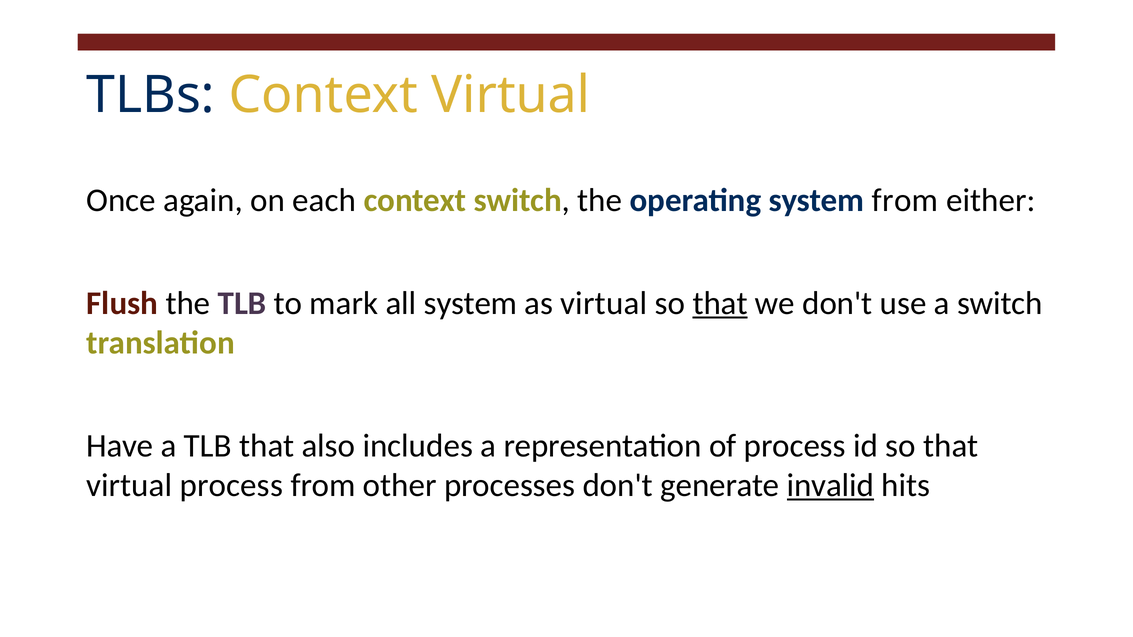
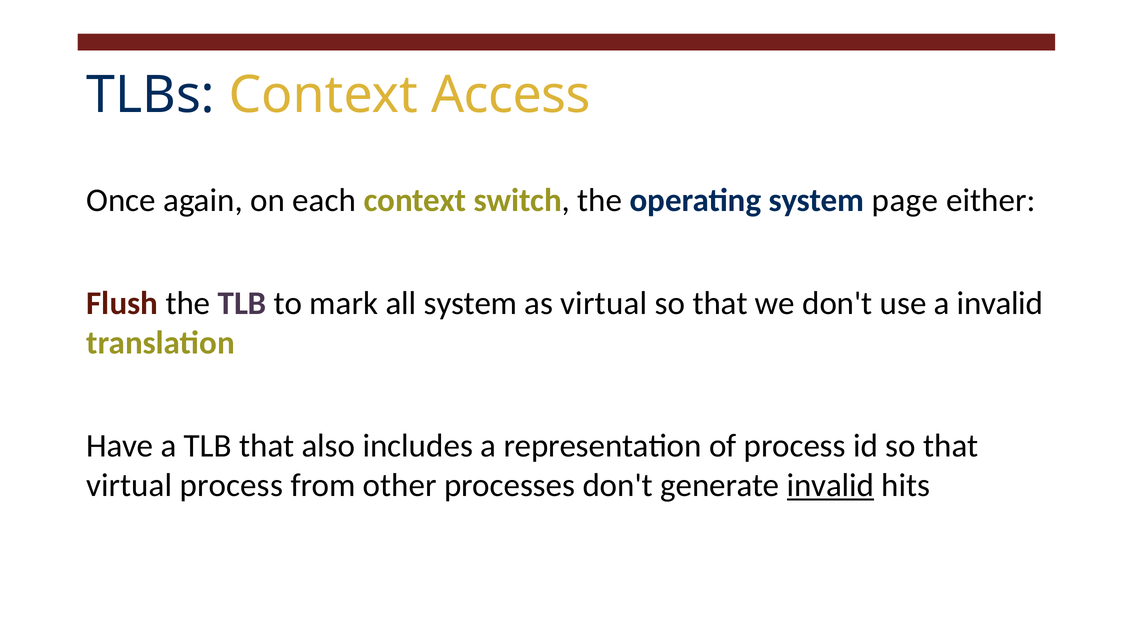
Context Virtual: Virtual -> Access (511, 95)
system from: from -> page (905, 200)
that underline: present -> none (720, 303)
a switch: switch -> invalid (1000, 303)
